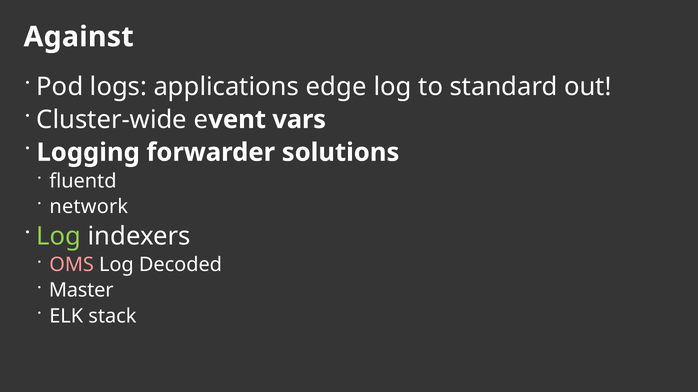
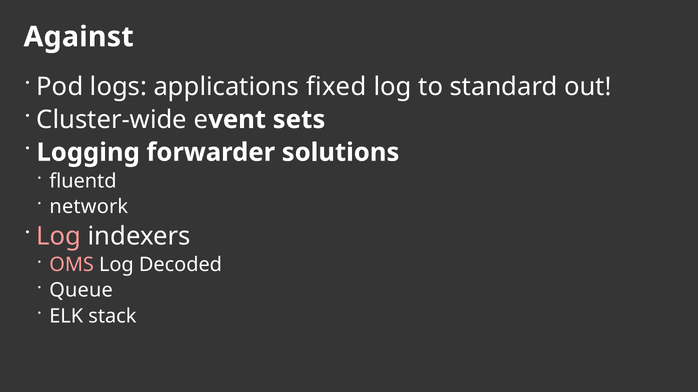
edge: edge -> fixed (336, 87)
vars: vars -> sets (299, 120)
Log colour: light green -> pink (59, 237)
Master: Master -> Queue (81, 291)
